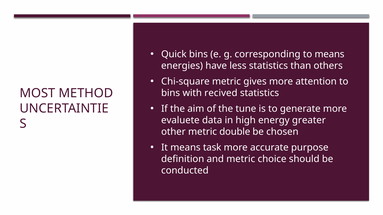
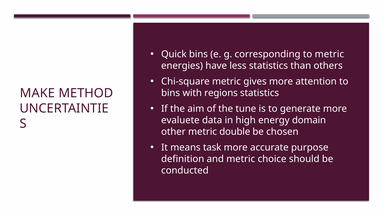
to means: means -> metric (329, 54)
MOST: MOST -> MAKE (37, 93)
recived: recived -> regions (221, 93)
greater: greater -> domain (309, 120)
